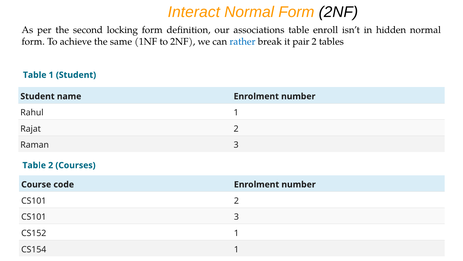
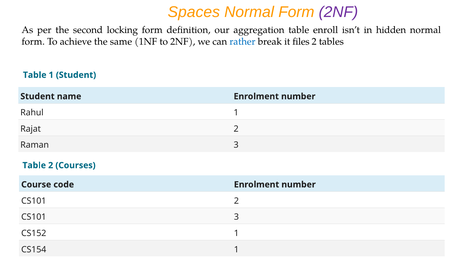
Interact: Interact -> Spaces (194, 12)
2NF colour: black -> purple (338, 12)
associations: associations -> aggregation (259, 30)
pair: pair -> files (301, 41)
